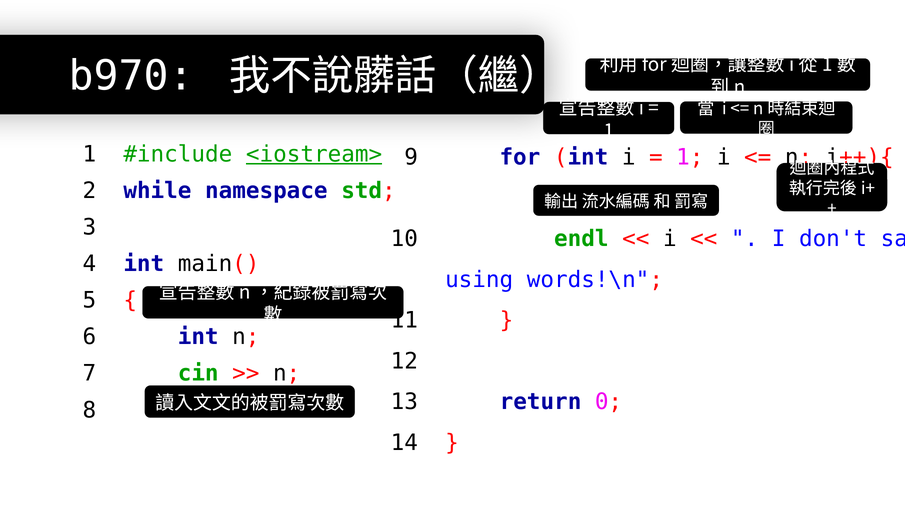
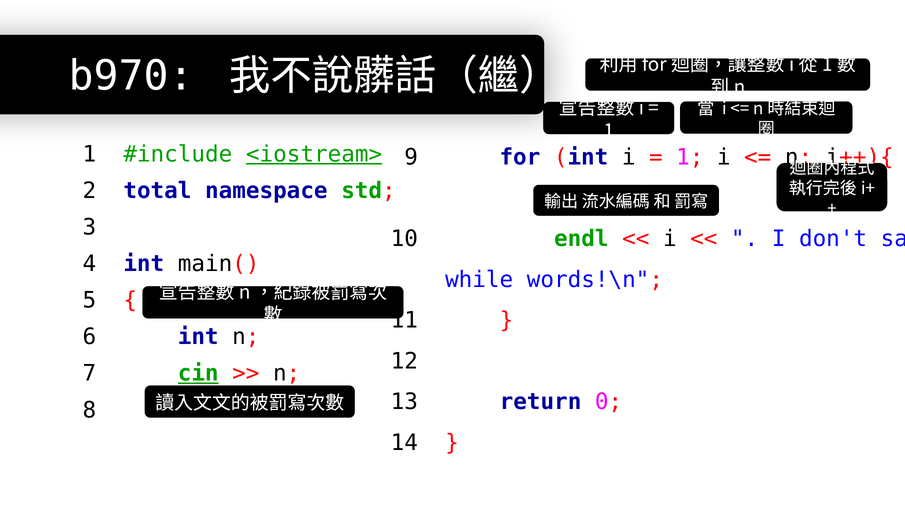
while: while -> total (157, 191)
using: using -> while (479, 280)
cin underline: none -> present (198, 374)
